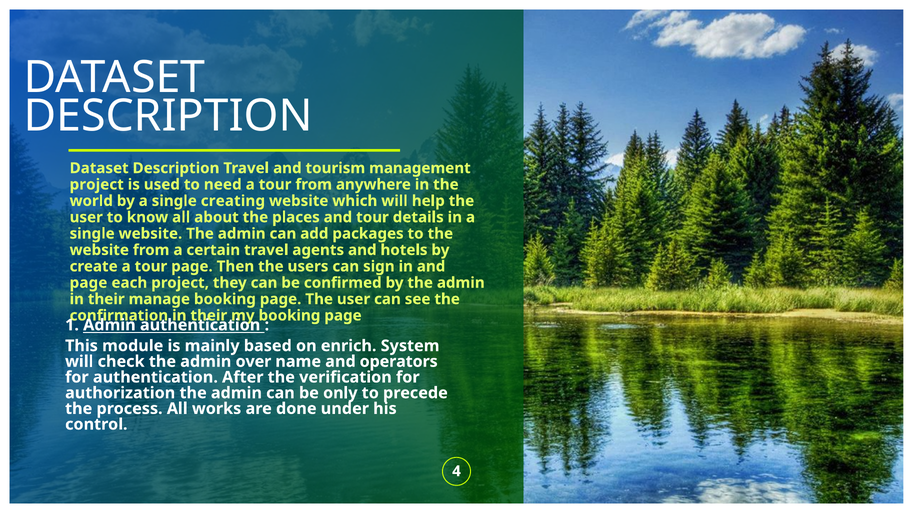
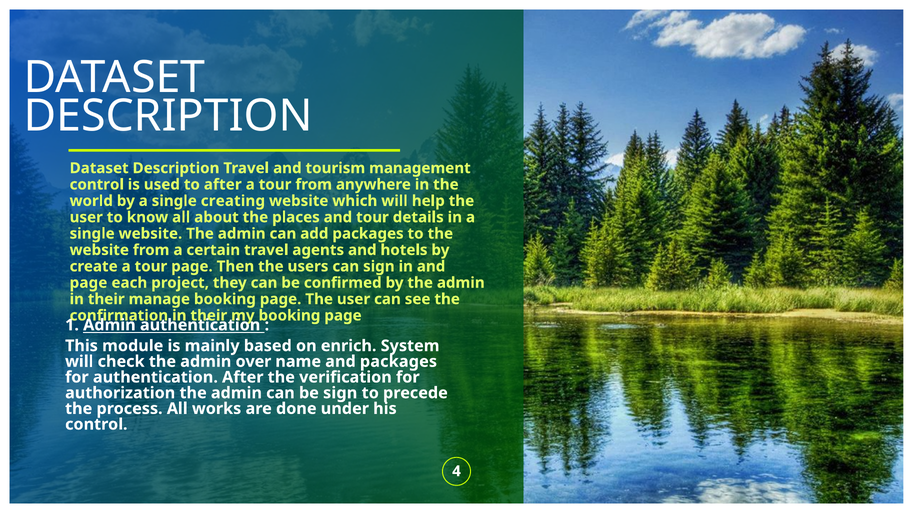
project: project -> control (97, 185)
to need: need -> after (223, 185)
and operators: operators -> packages (398, 362)
be only: only -> sign (340, 393)
